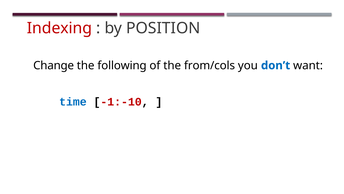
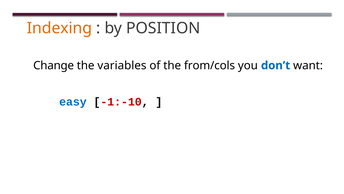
Indexing colour: red -> orange (60, 28)
following: following -> variables (122, 65)
time: time -> easy (73, 101)
